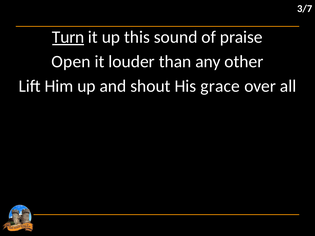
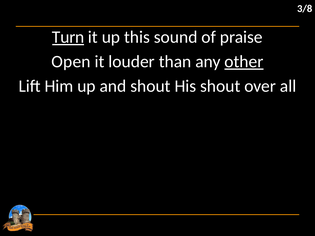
3/7: 3/7 -> 3/8 (305, 9)
other underline: none -> present (244, 62)
His grace: grace -> shout (220, 86)
